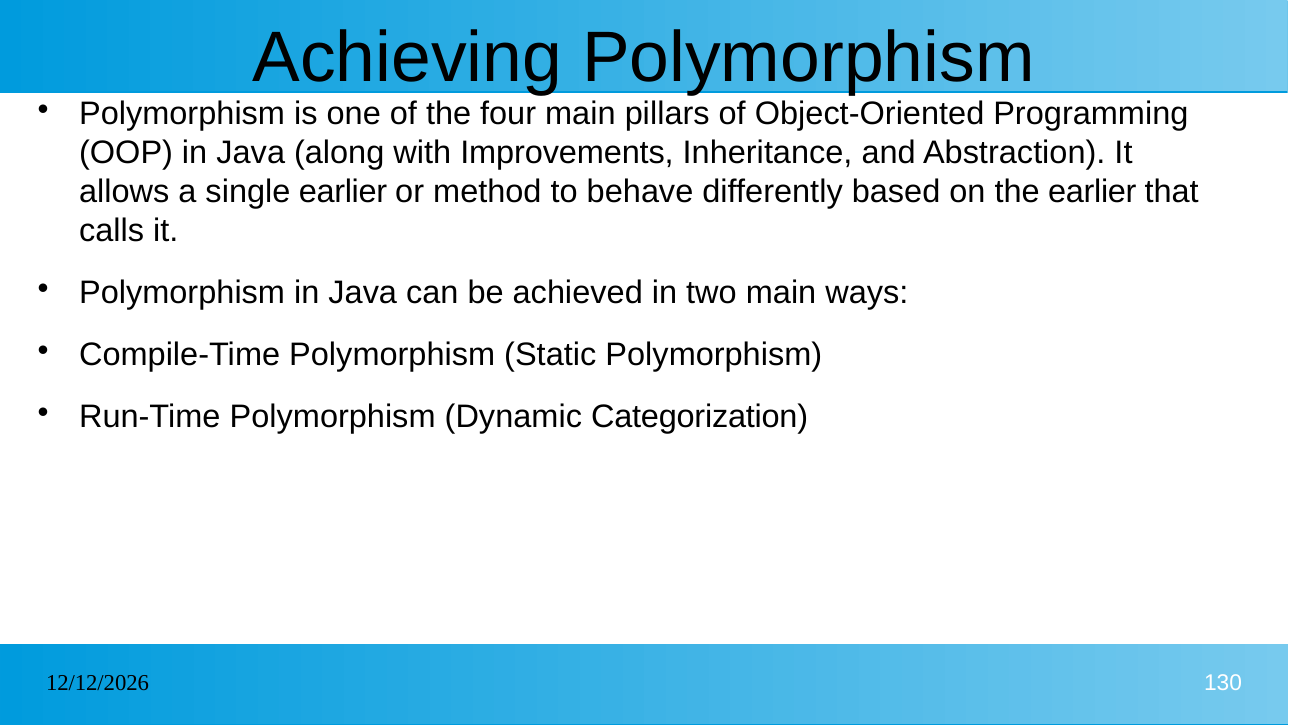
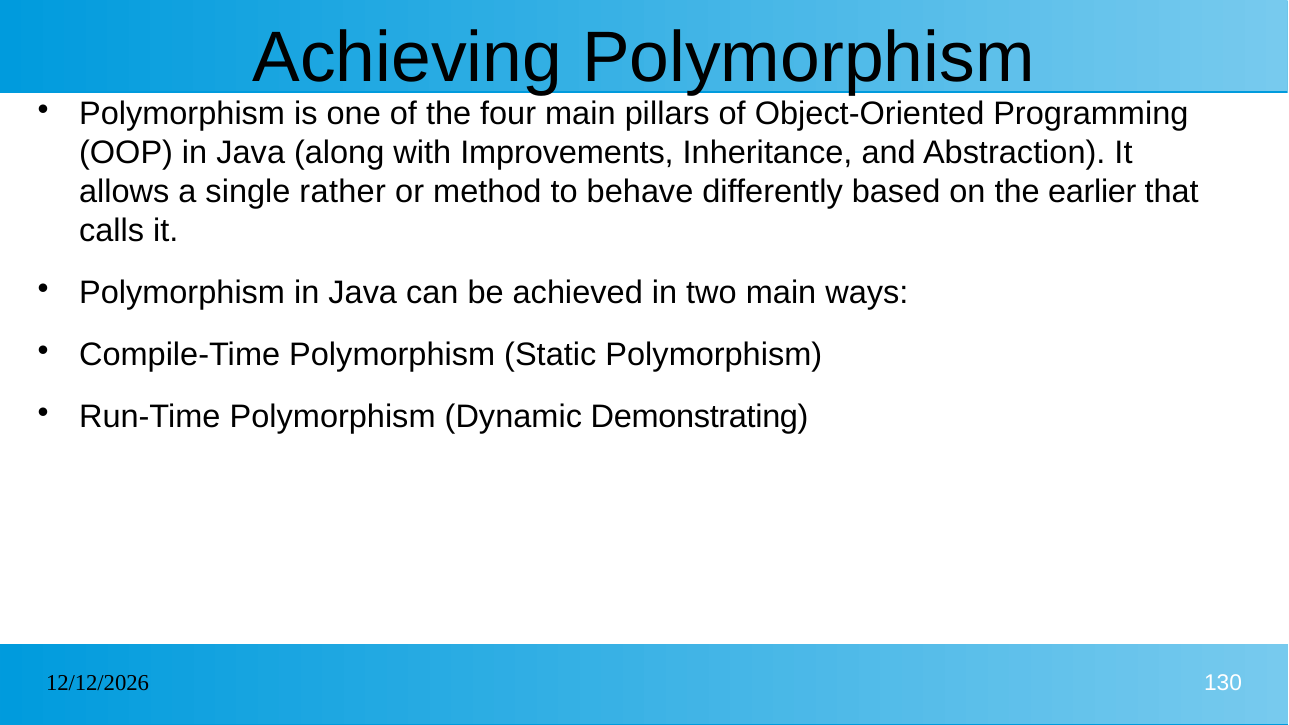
single earlier: earlier -> rather (343, 192)
Categorization: Categorization -> Demonstrating (700, 417)
